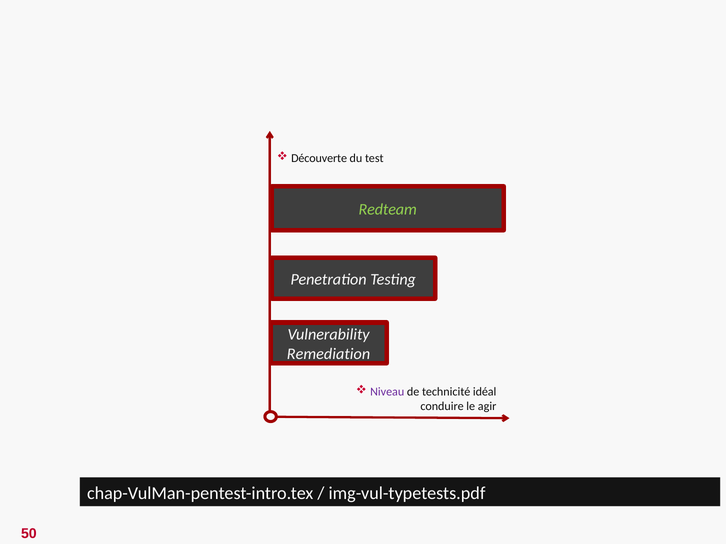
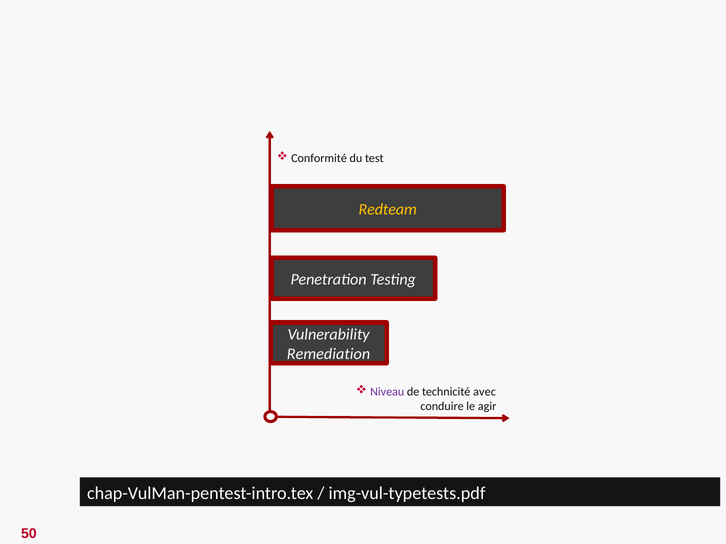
Découverte: Découverte -> Conformité (319, 158)
Redteam colour: light green -> yellow (388, 210)
idéal: idéal -> avec (485, 392)
